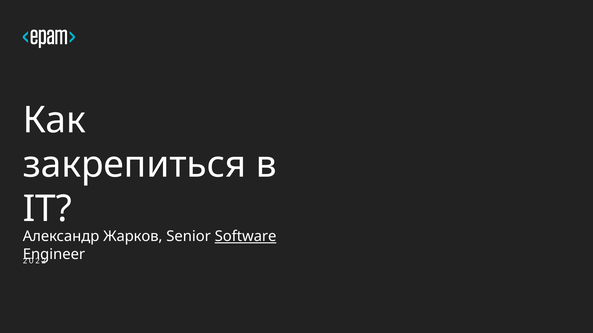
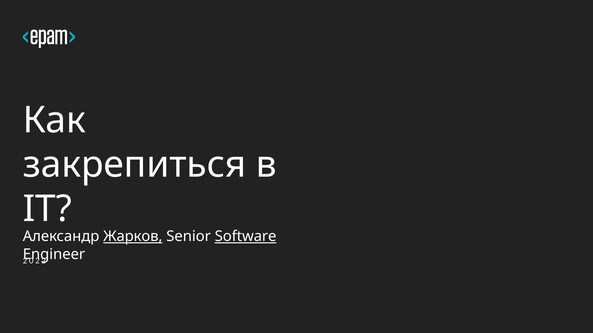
Жарков underline: none -> present (133, 237)
